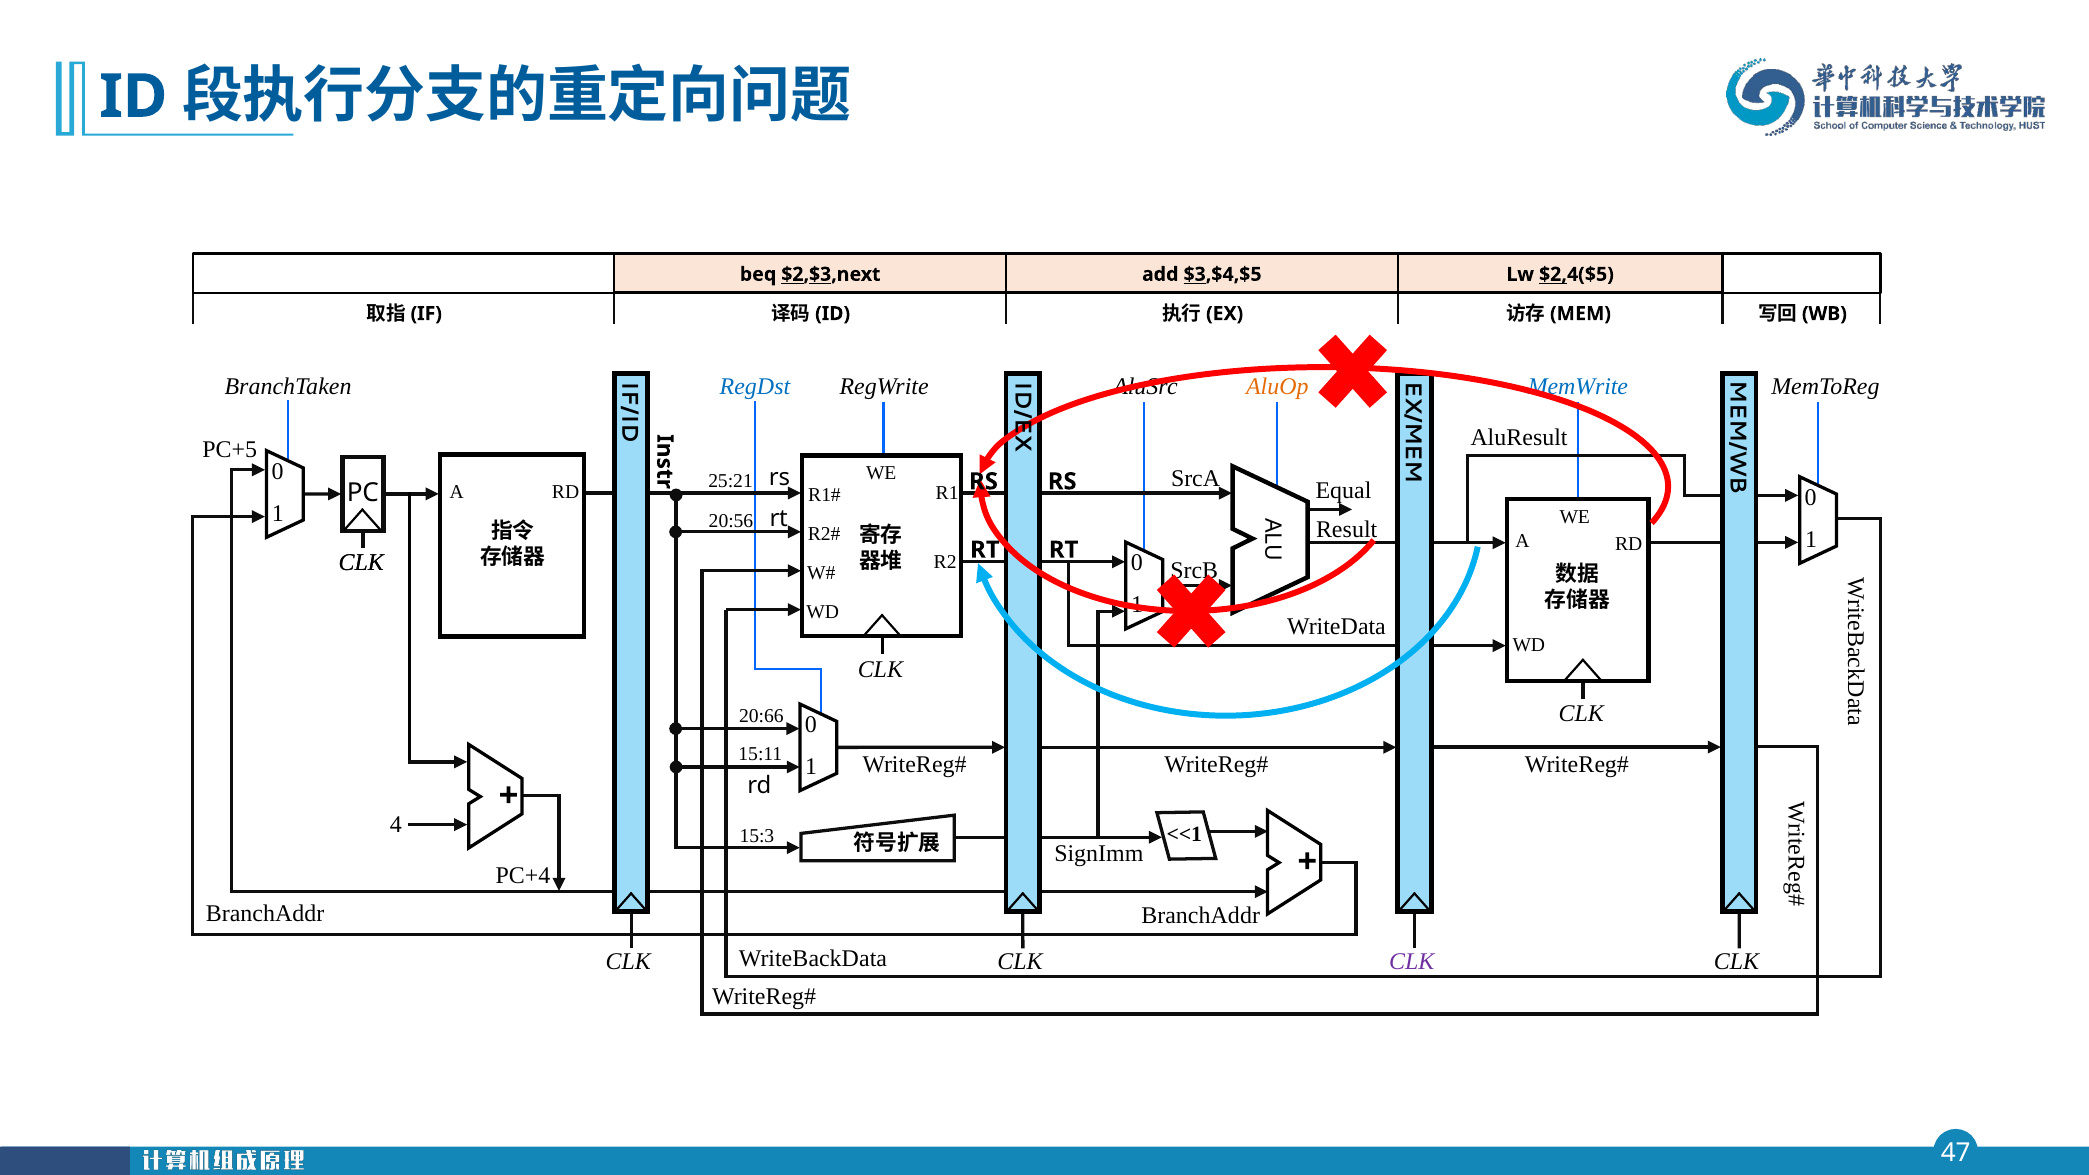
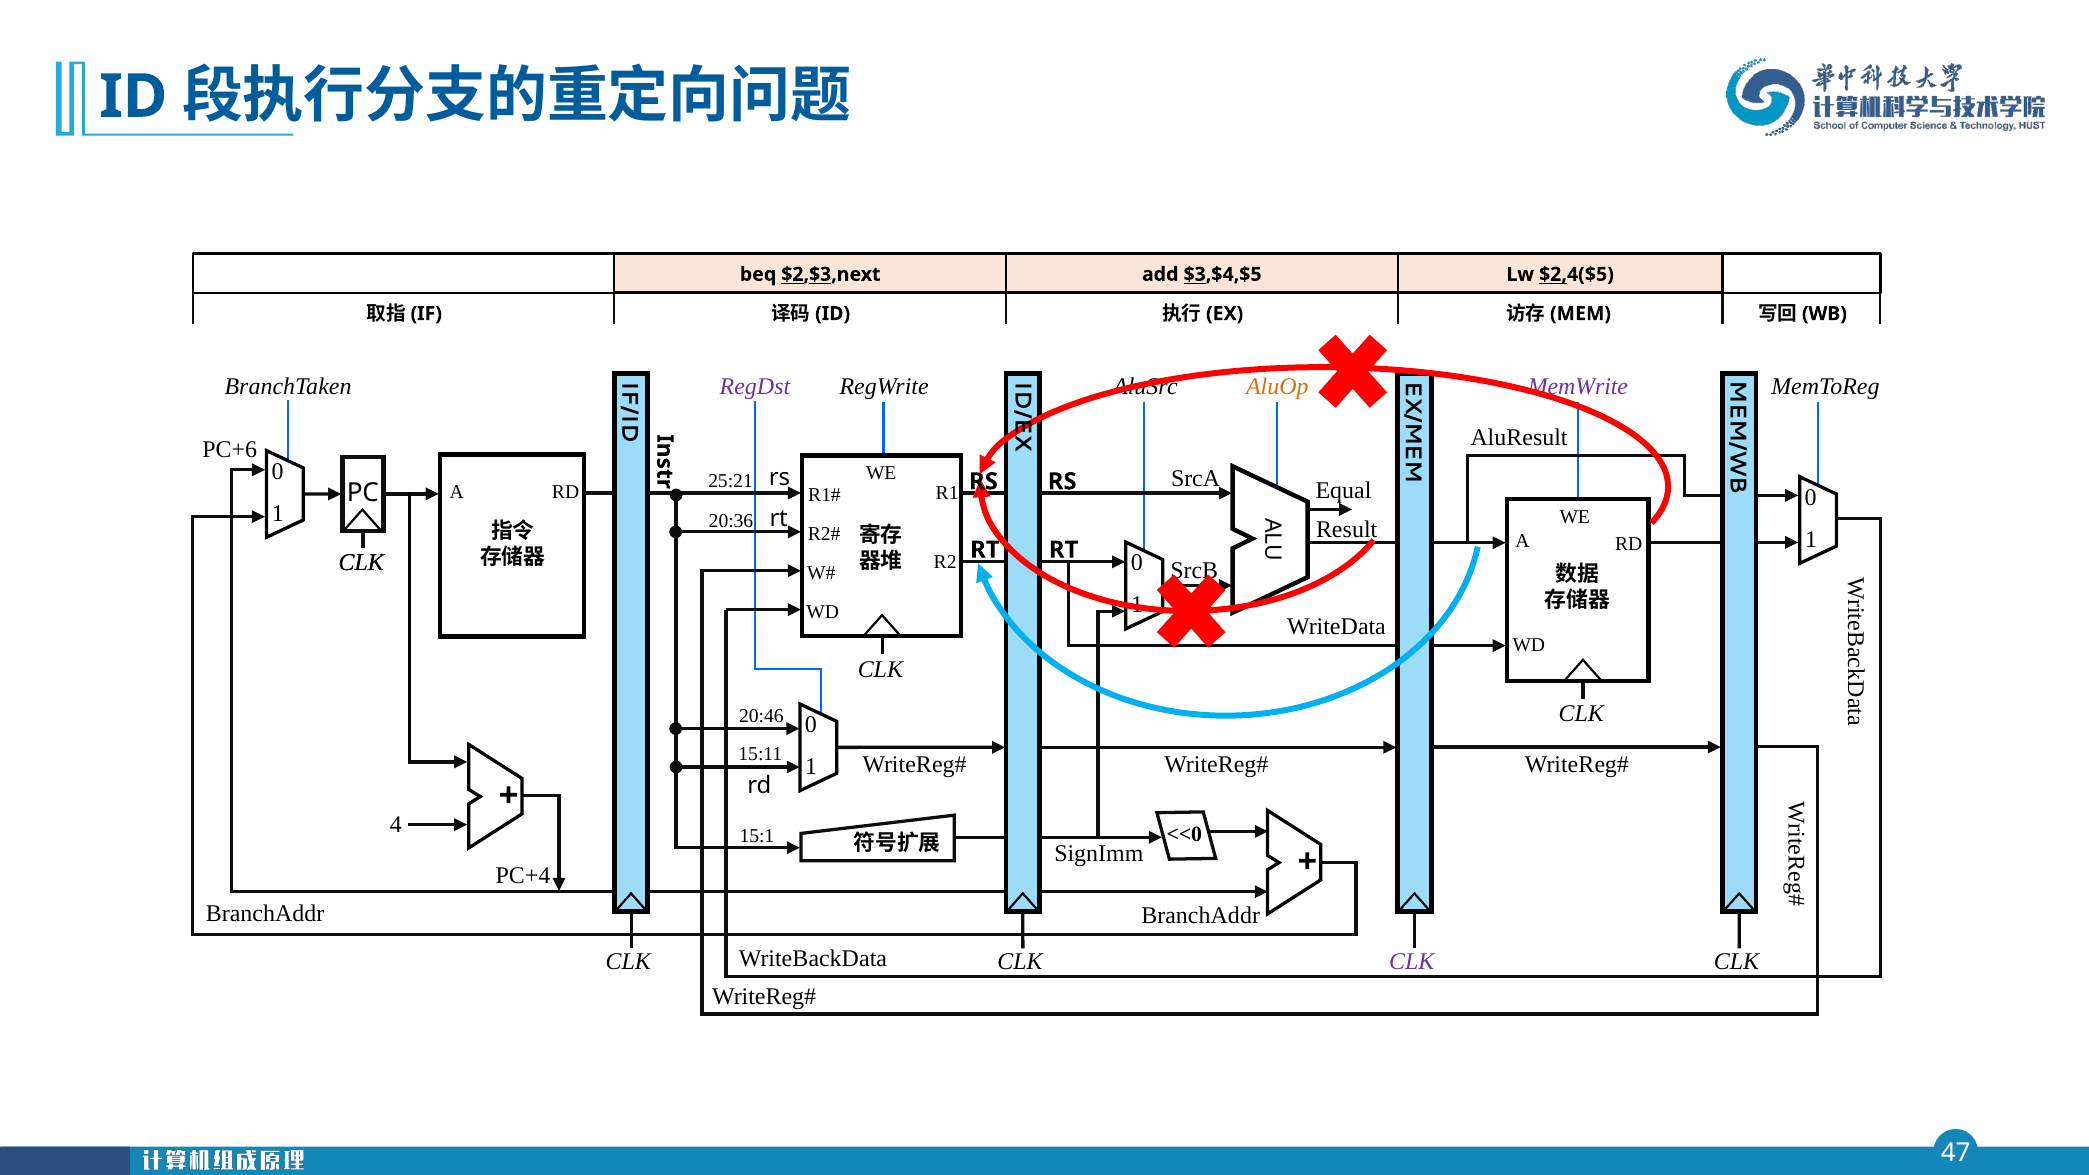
RegDst colour: blue -> purple (755, 386)
MemWrite colour: blue -> purple (1578, 386)
PC+5: PC+5 -> PC+6 (230, 450)
20:56: 20:56 -> 20:36 (731, 521)
20:66: 20:66 -> 20:46 (761, 716)
<<1: <<1 -> <<0 (1184, 835)
15:3: 15:3 -> 15:1 (757, 836)
